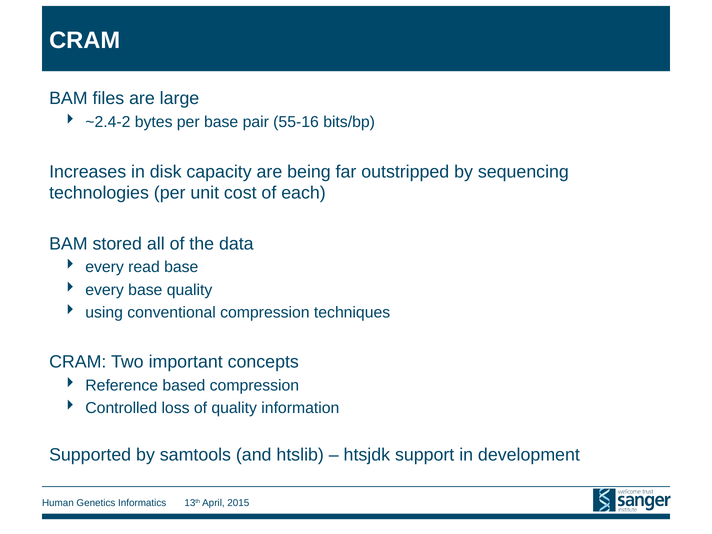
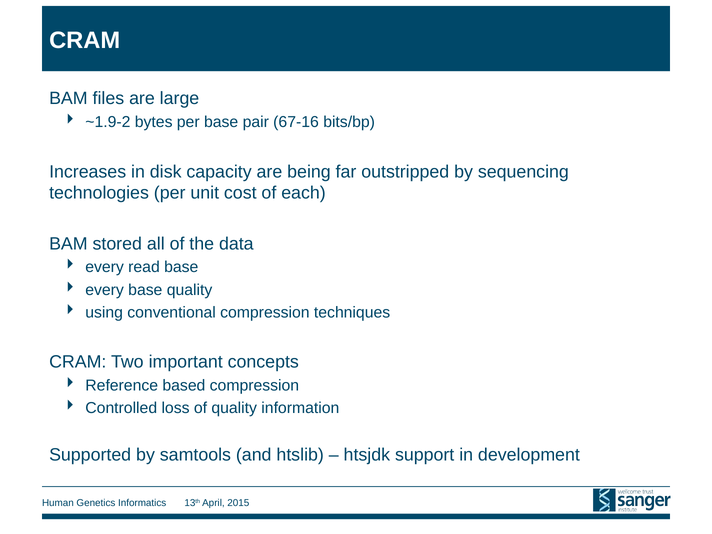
~2.4-2: ~2.4-2 -> ~1.9-2 (108, 122)
55-16: 55-16 -> 67-16 (296, 122)
